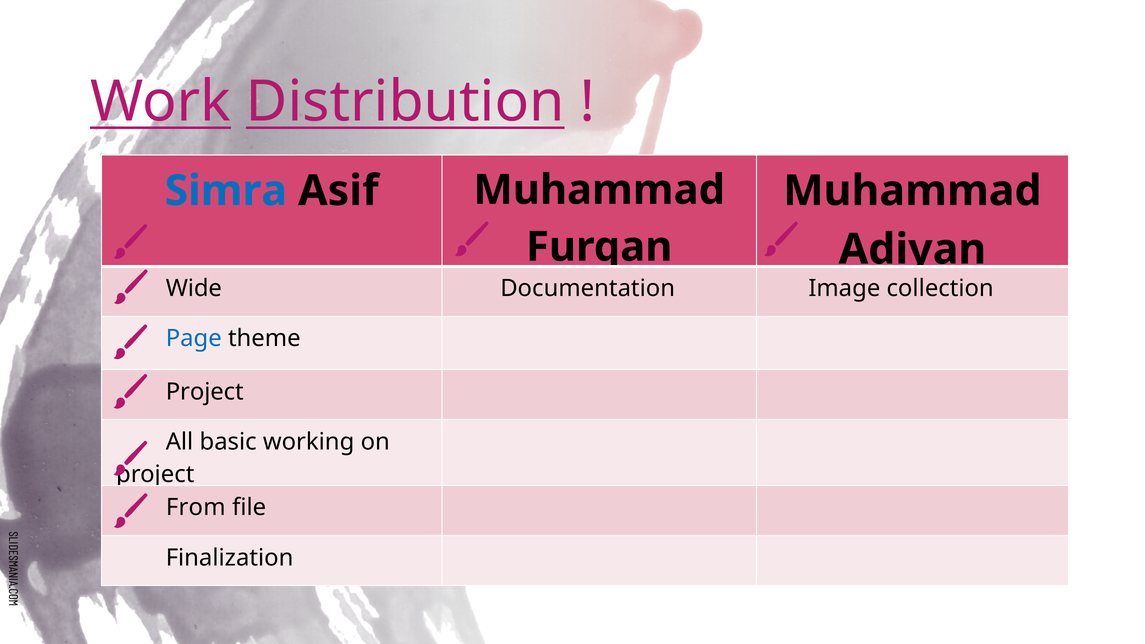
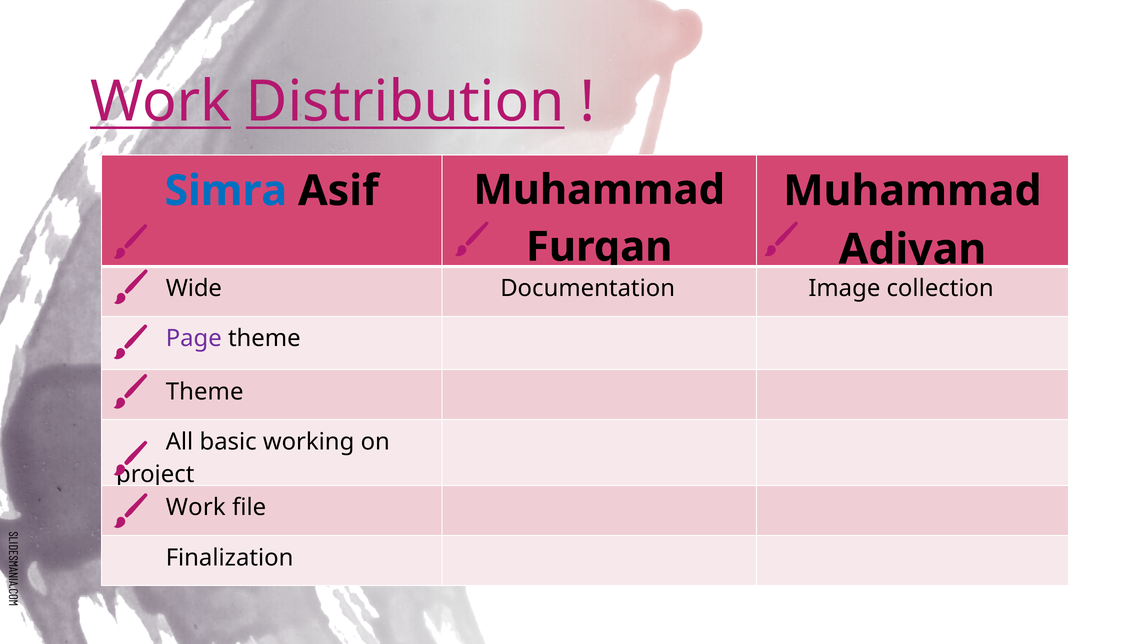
Page colour: blue -> purple (194, 339)
Project: Project -> Theme (205, 392)
From: From -> Work (196, 508)
